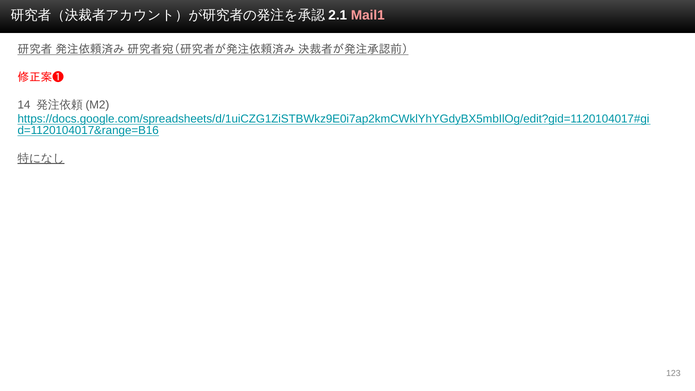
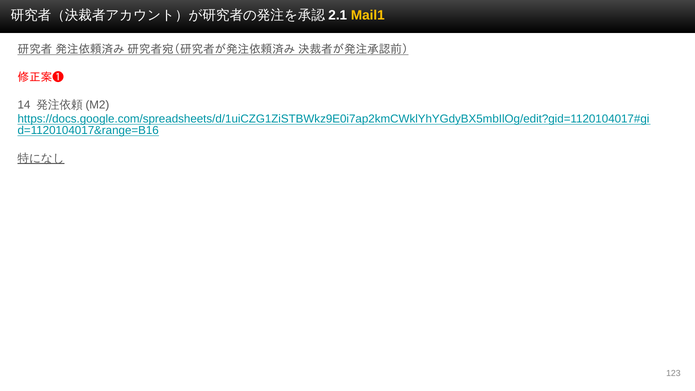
Mail1 colour: pink -> yellow (368, 15)
